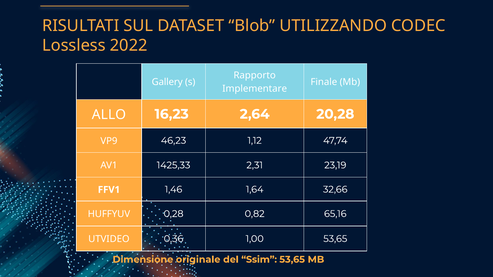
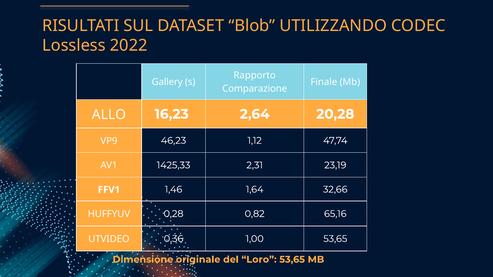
Implementare: Implementare -> Comparazione (255, 89)
Ssim: Ssim -> Loro (259, 260)
